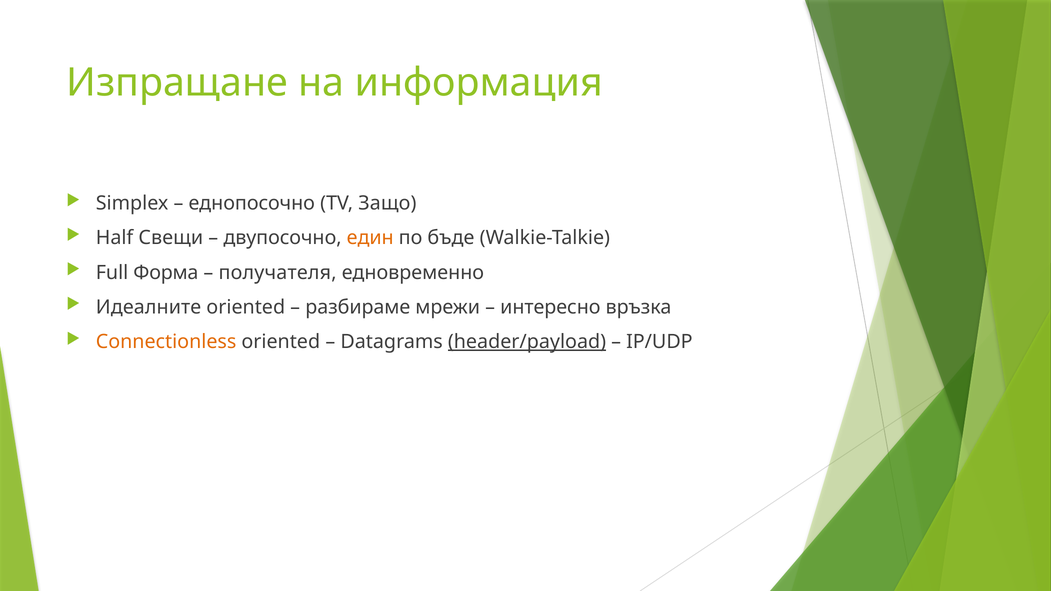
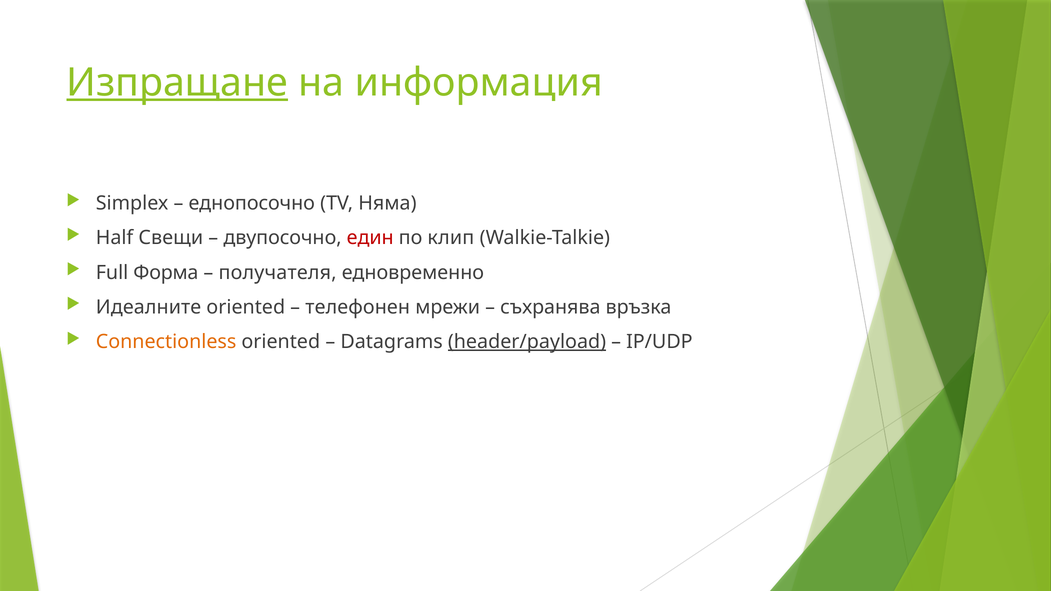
Изпращане underline: none -> present (177, 83)
Защо: Защо -> Няма (387, 203)
един colour: orange -> red (370, 238)
бъде: бъде -> клип (451, 238)
разбираме: разбираме -> телефонен (358, 307)
интересно: интересно -> съхранява (550, 307)
